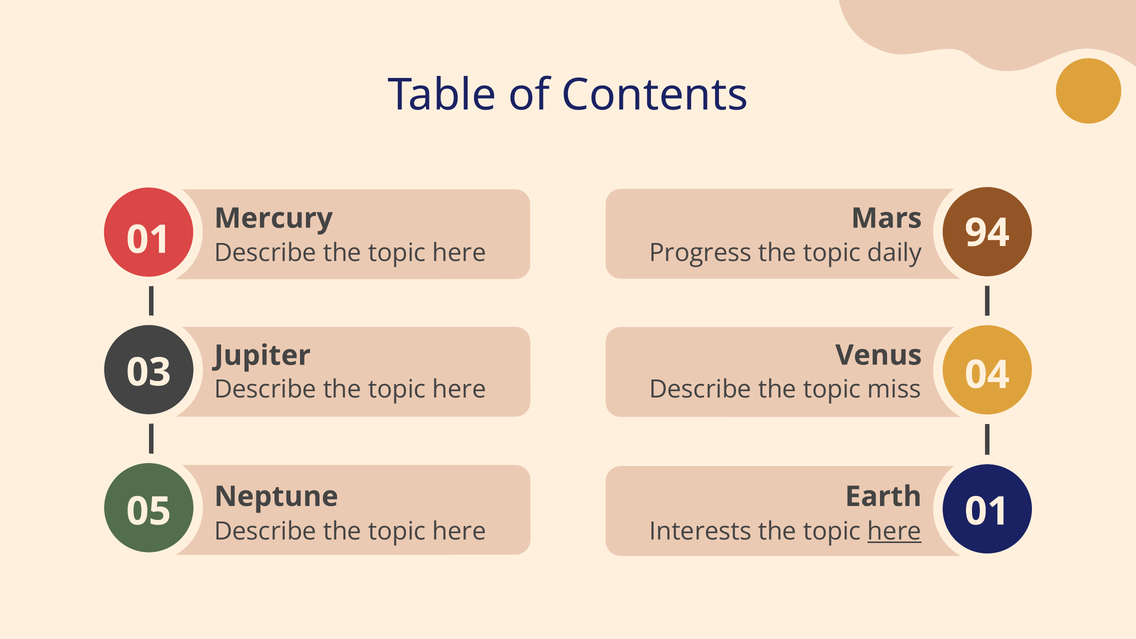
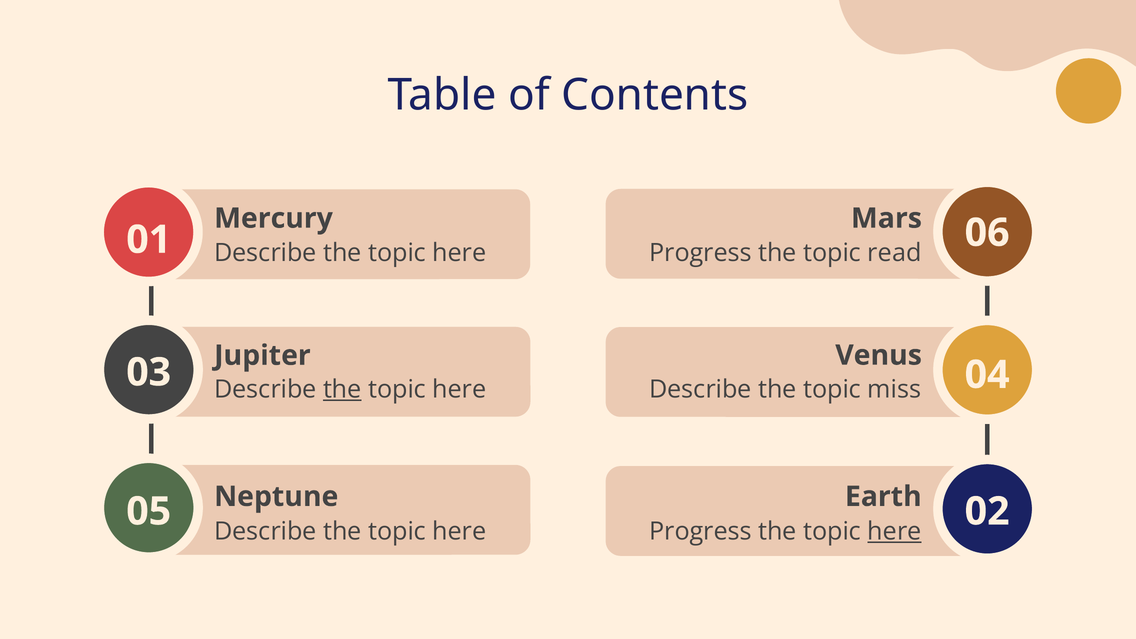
94: 94 -> 06 (987, 233)
daily: daily -> read (894, 253)
the underline: none -> present (342, 389)
Interests: Interests -> Progress (700, 531)
here 01: 01 -> 02 (987, 512)
